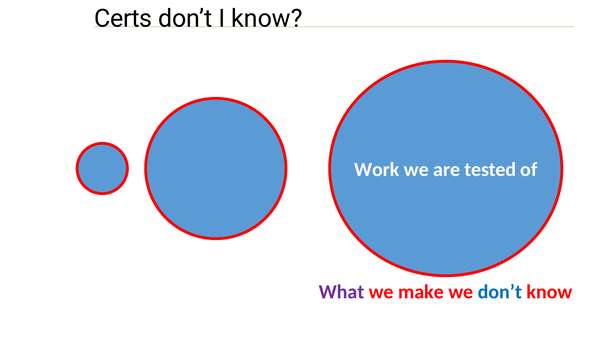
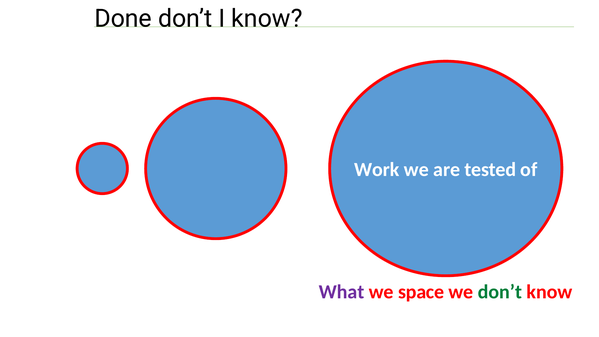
Certs: Certs -> Done (123, 19)
make: make -> space (421, 292)
don’t colour: blue -> green (500, 292)
